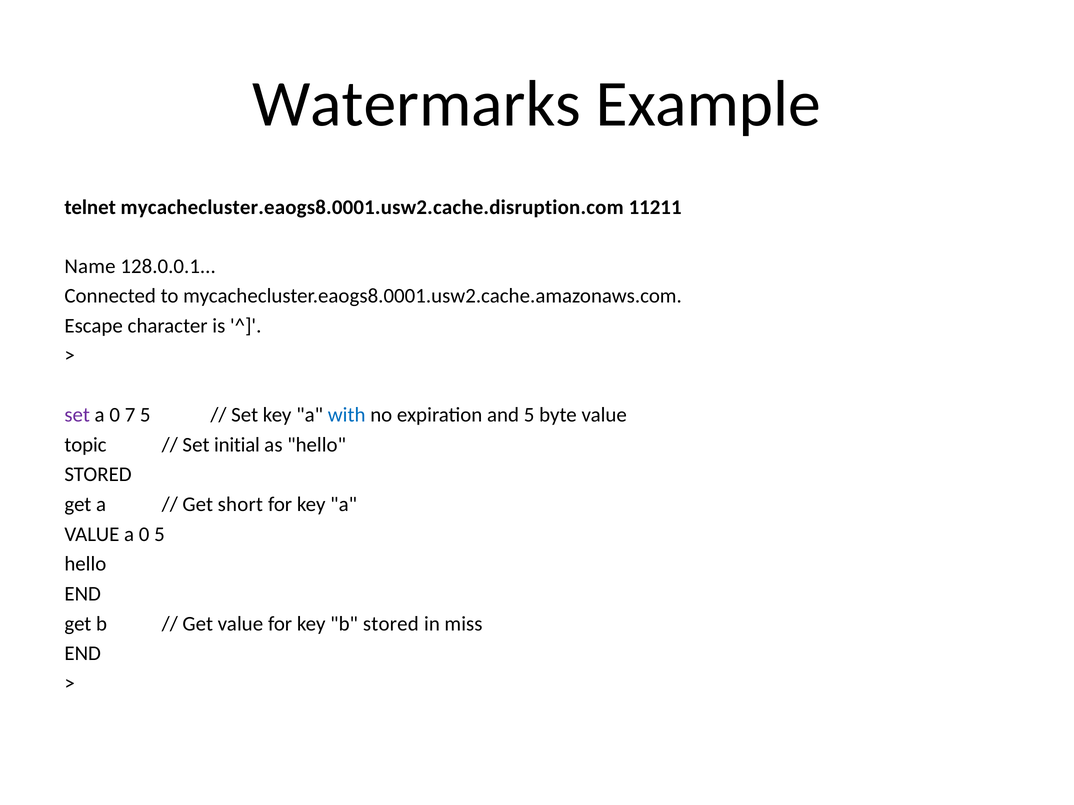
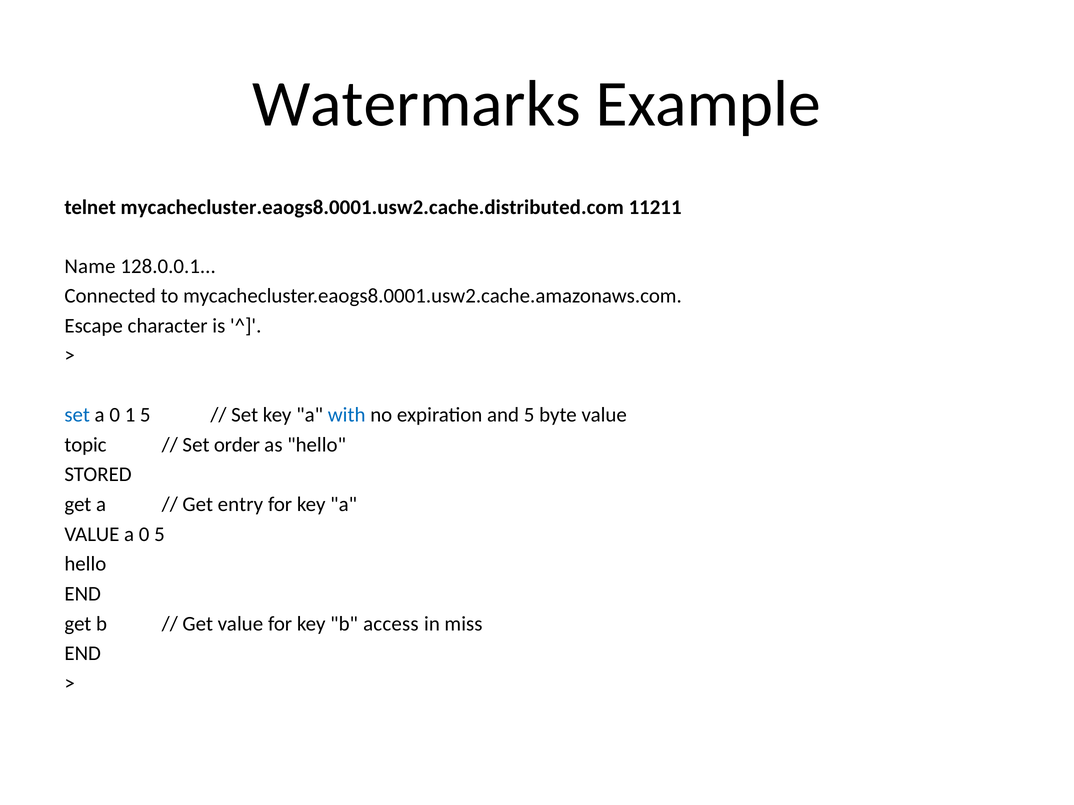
mycachecluster.eaogs8.0001.usw2.cache.disruption.com: mycachecluster.eaogs8.0001.usw2.cache.disruption.com -> mycachecluster.eaogs8.0001.usw2.cache.distributed.com (372, 207)
set colour: purple -> blue (77, 415)
7: 7 -> 1 (130, 415)
initial: initial -> order (237, 445)
short: short -> entry (240, 505)
b stored: stored -> access (391, 624)
